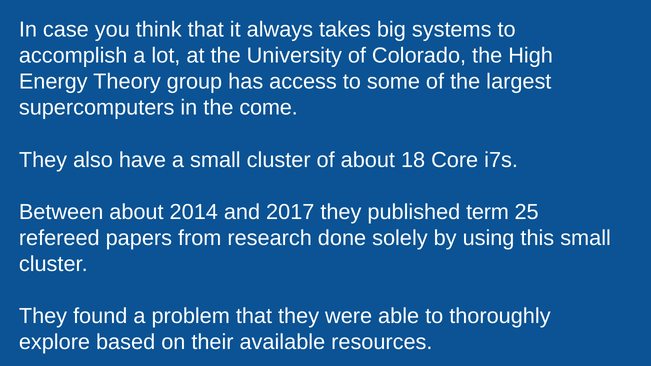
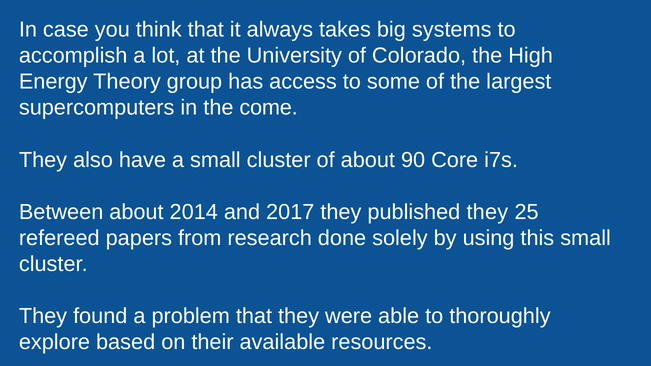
18: 18 -> 90 (413, 160)
published term: term -> they (487, 212)
